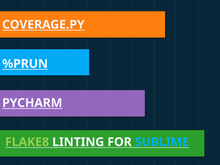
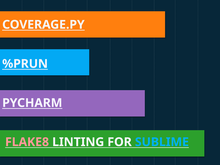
FLAKE8 colour: light green -> pink (27, 142)
